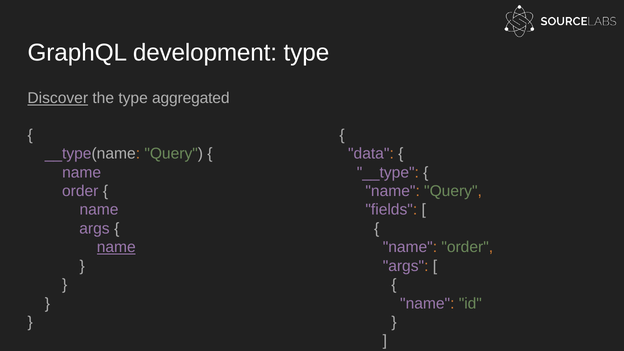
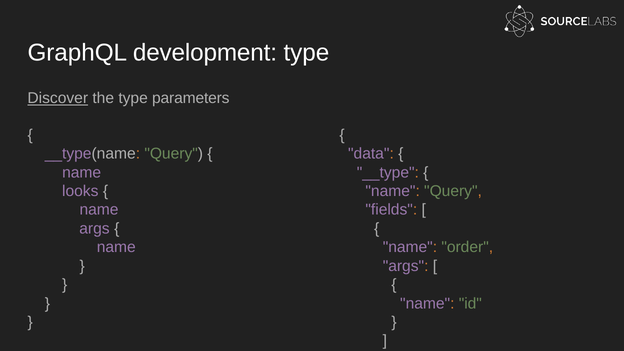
aggregated: aggregated -> parameters (191, 98)
order: order -> looks (80, 191)
name underline: present -> none (116, 247)
